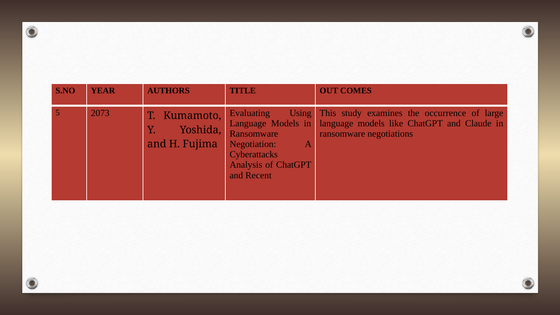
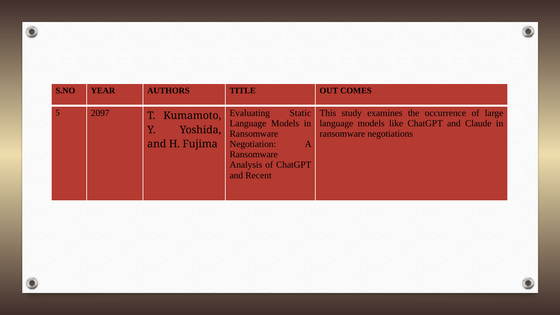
2073: 2073 -> 2097 (100, 113)
Using: Using -> Static (300, 113)
Cyberattacks: Cyberattacks -> Ransomware (254, 155)
